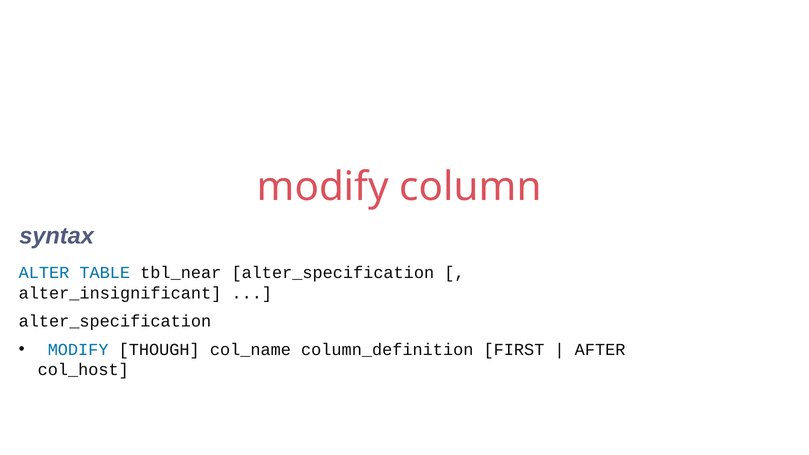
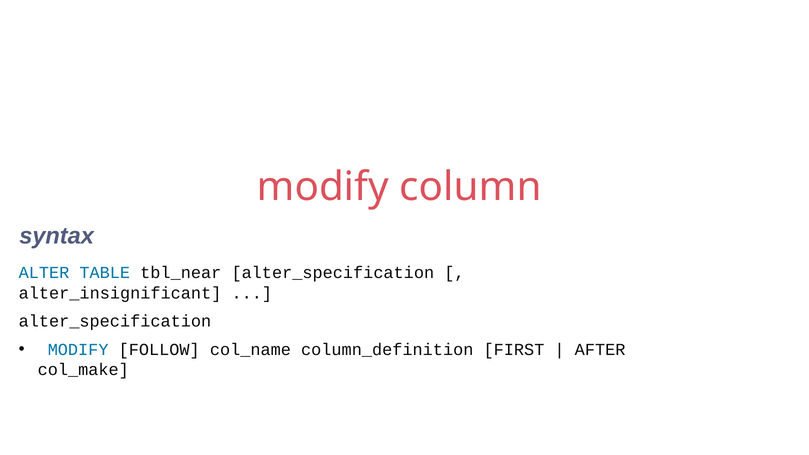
THOUGH: THOUGH -> FOLLOW (159, 350)
col_host: col_host -> col_make (83, 370)
